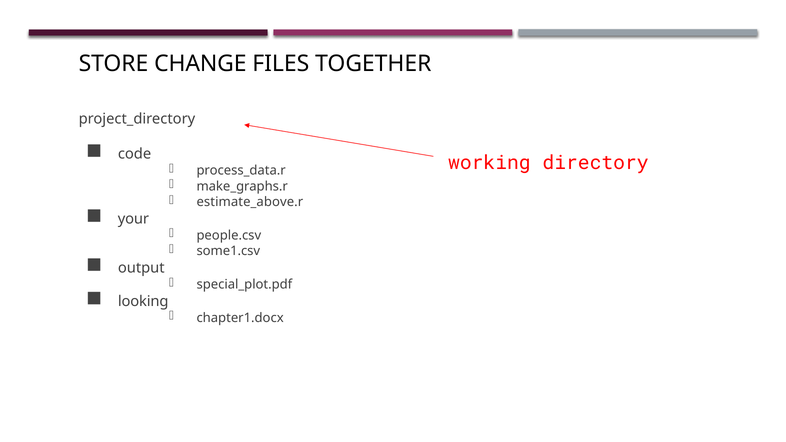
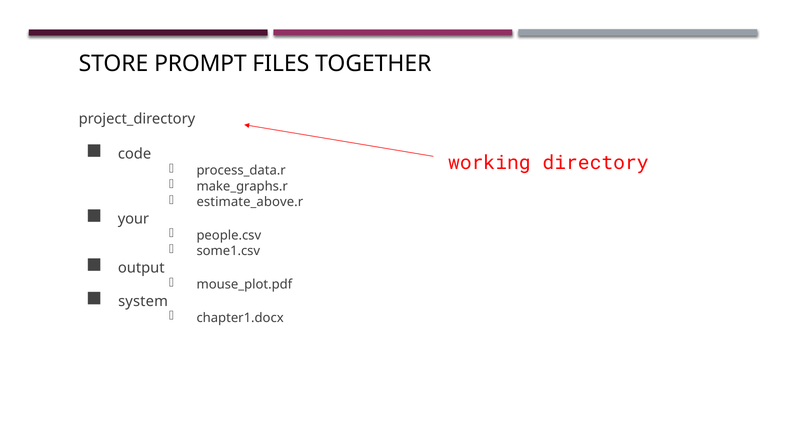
CHANGE: CHANGE -> PROMPT (200, 63)
special_plot.pdf: special_plot.pdf -> mouse_plot.pdf (244, 284)
looking: looking -> system (143, 301)
